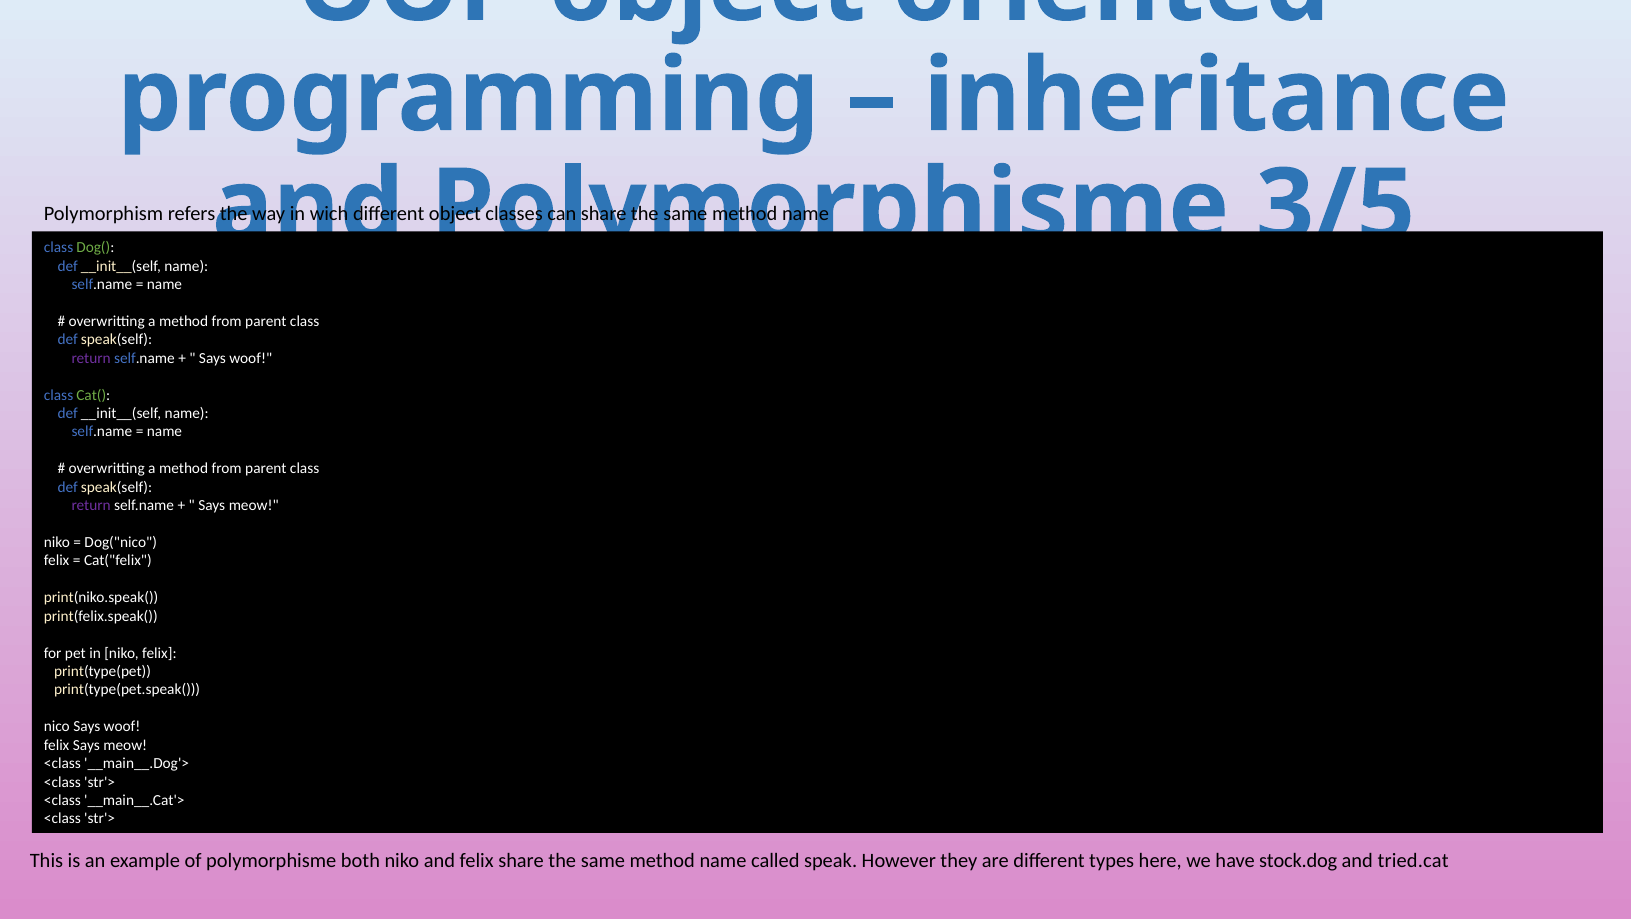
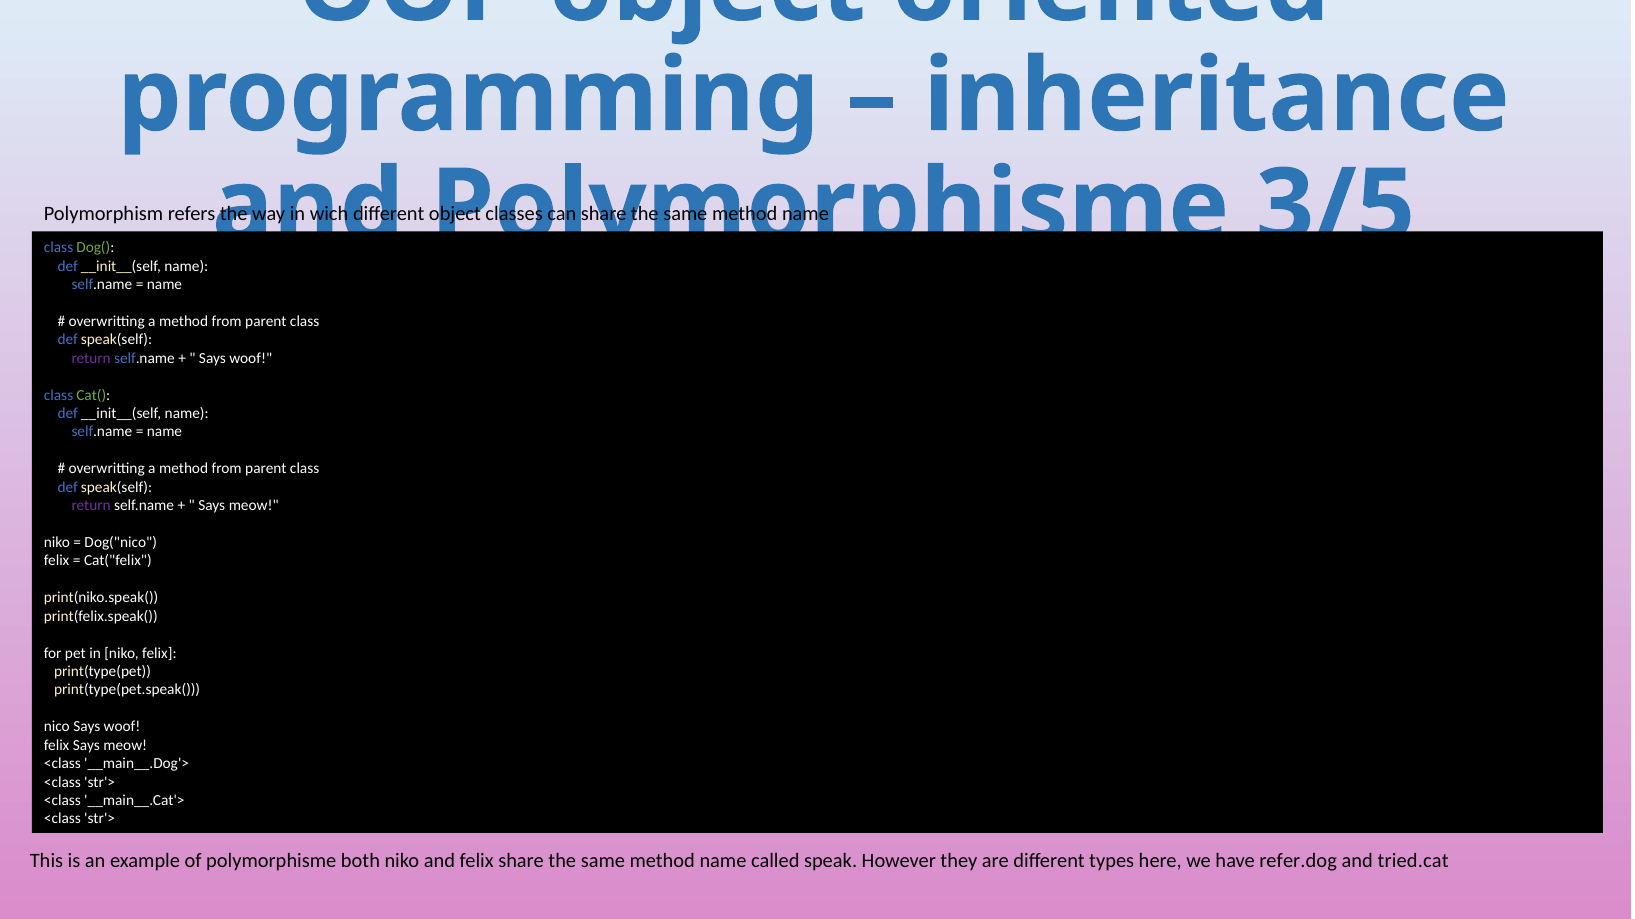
stock.dog: stock.dog -> refer.dog (1298, 861)
